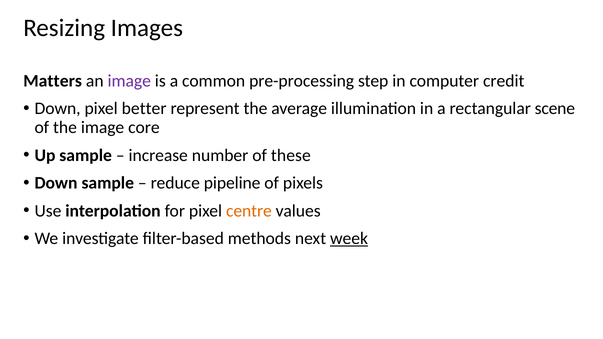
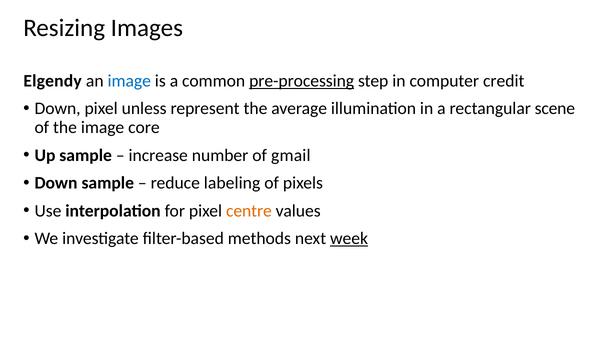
Matters: Matters -> Elgendy (53, 81)
image colour: purple -> blue (129, 81)
pre-processing underline: none -> present (302, 81)
better: better -> unless (144, 109)
these: these -> gmail (291, 155)
pipeline: pipeline -> labeling (232, 183)
